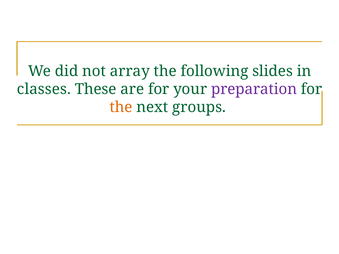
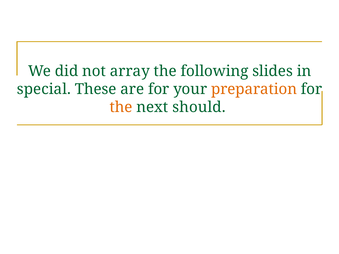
classes: classes -> special (44, 89)
preparation colour: purple -> orange (254, 89)
groups: groups -> should (199, 107)
